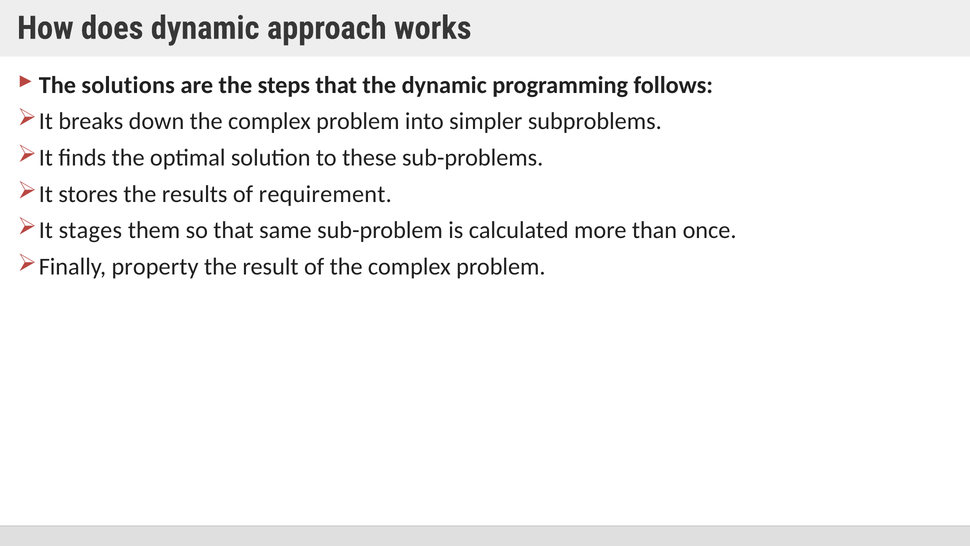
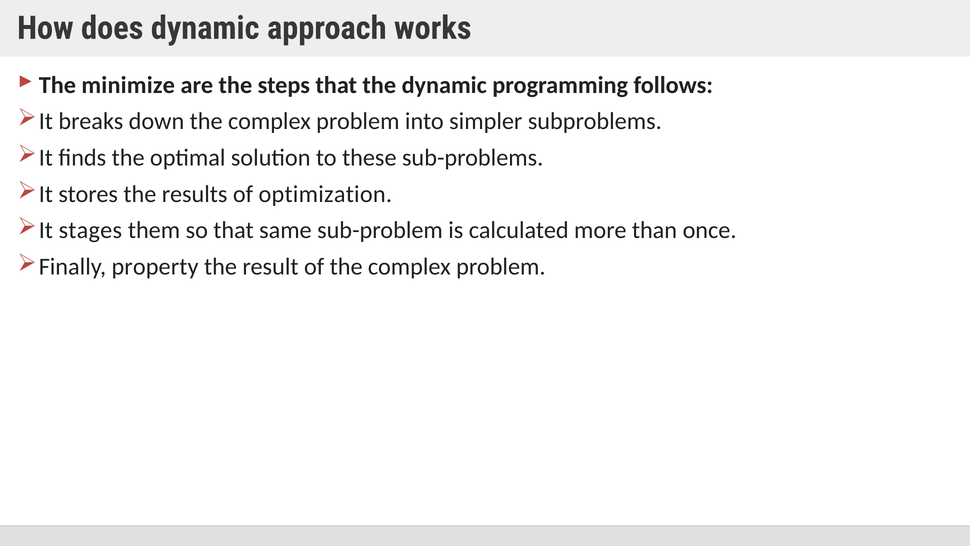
solutions: solutions -> minimize (128, 85)
requirement: requirement -> optimization (325, 194)
